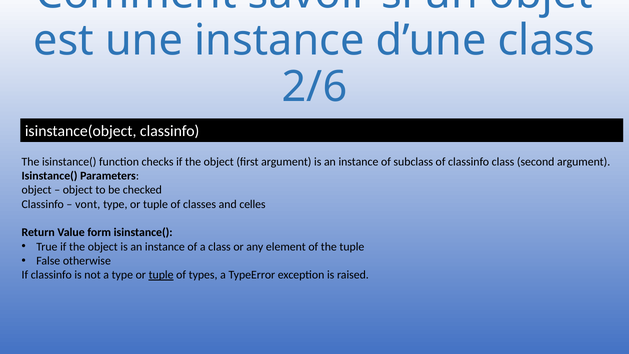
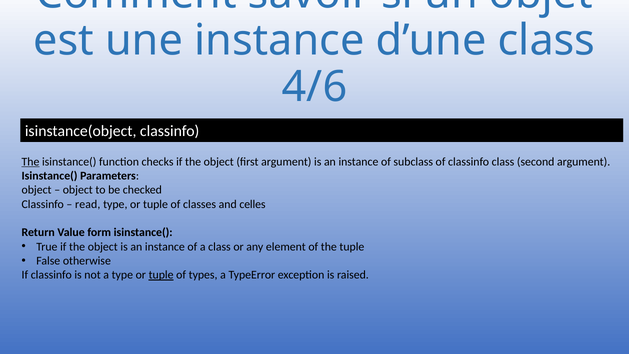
2/6: 2/6 -> 4/6 (315, 87)
The underline: none -> present (30, 162)
vont: vont -> read (88, 204)
